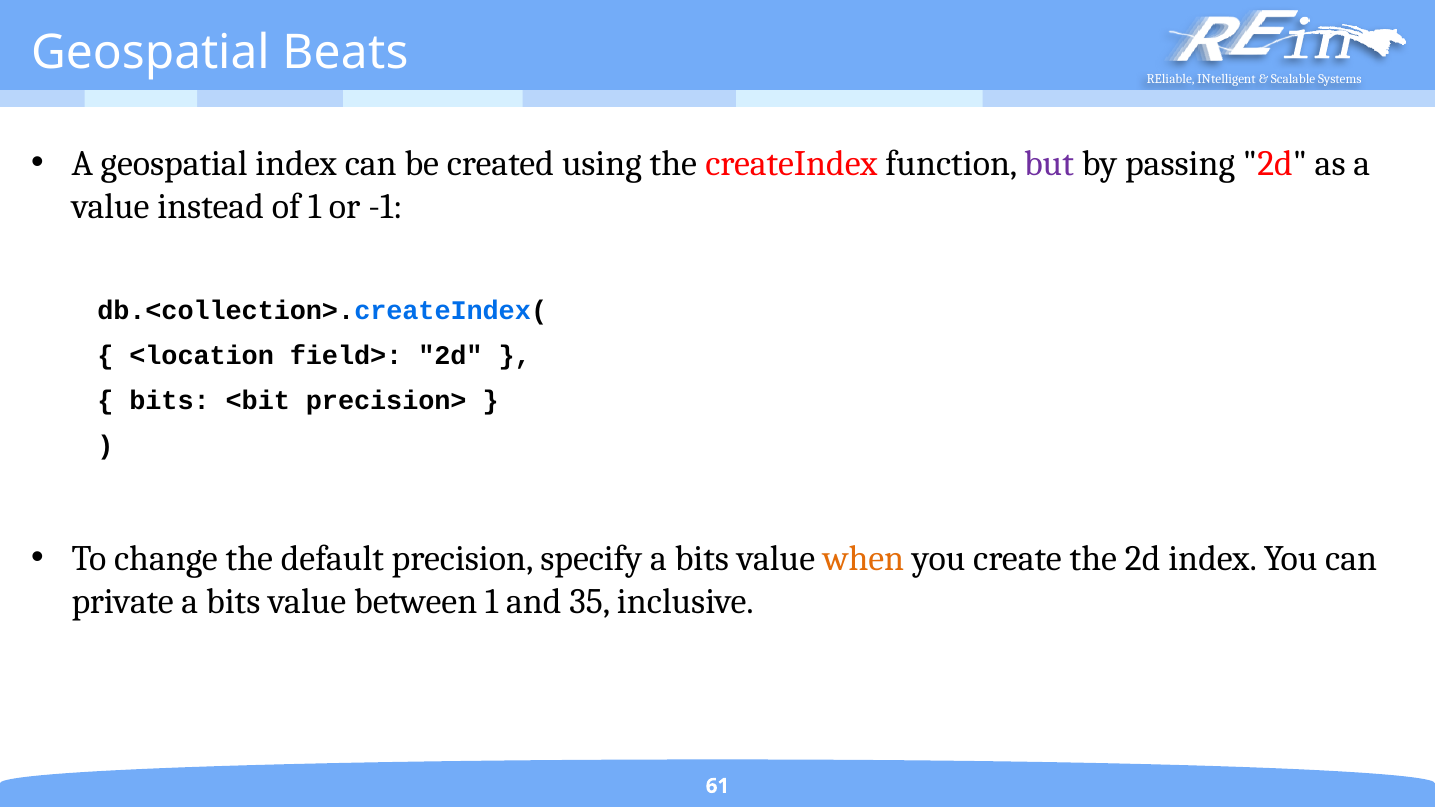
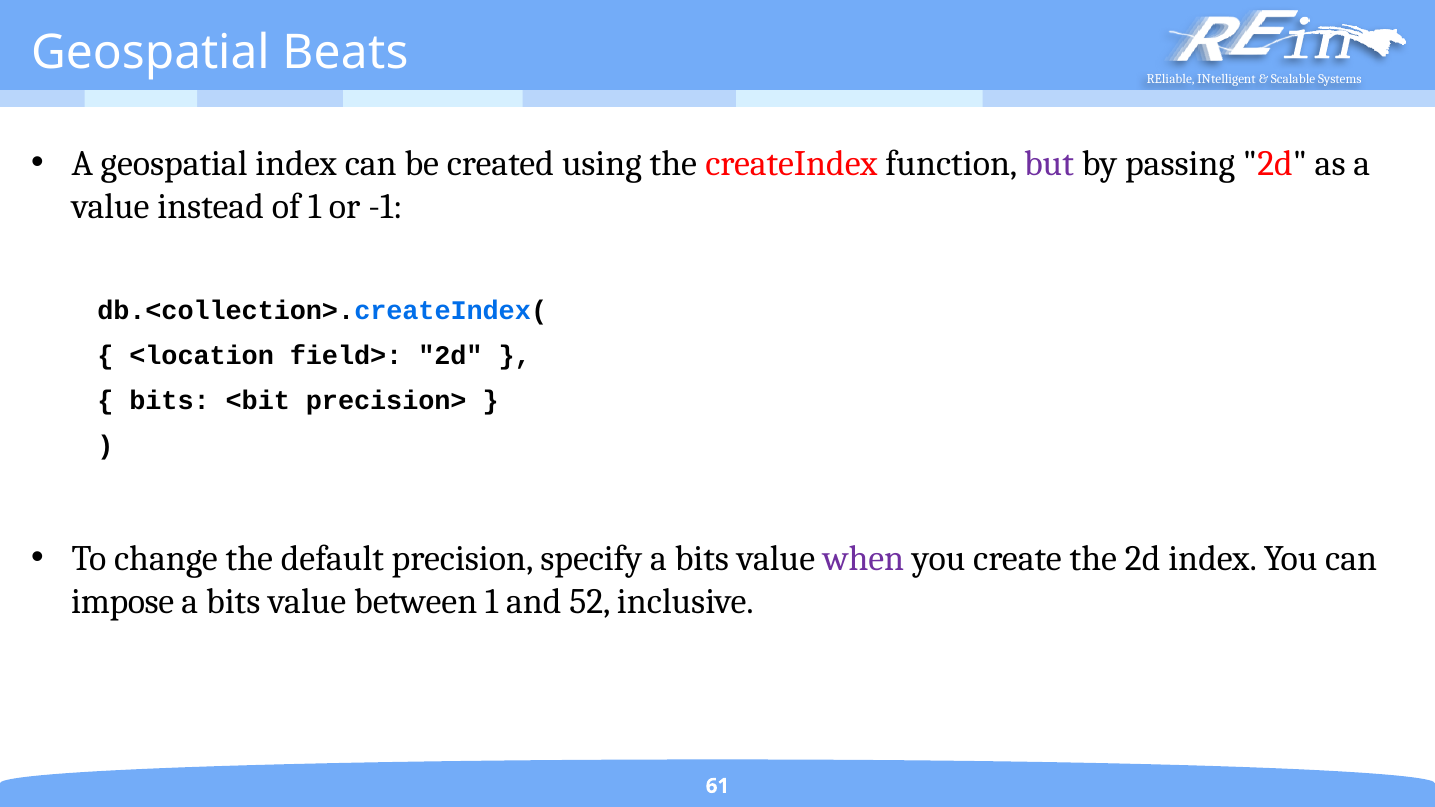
when colour: orange -> purple (864, 558)
private: private -> impose (123, 601)
35: 35 -> 52 (590, 601)
